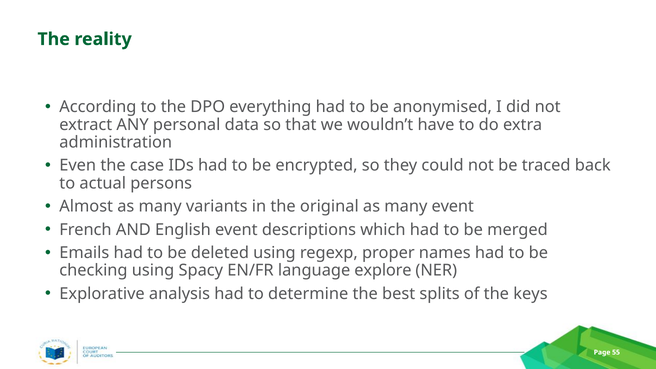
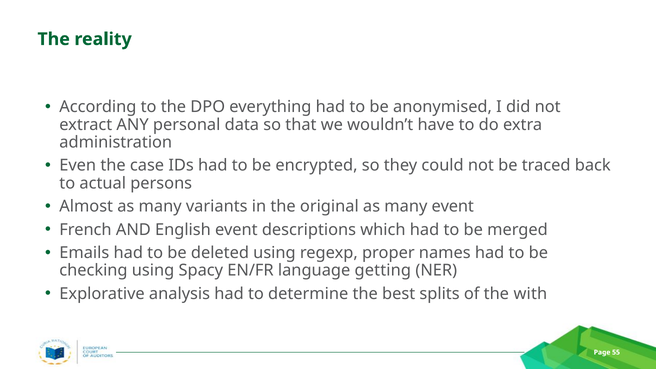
explore: explore -> getting (383, 270)
keys: keys -> with (530, 294)
